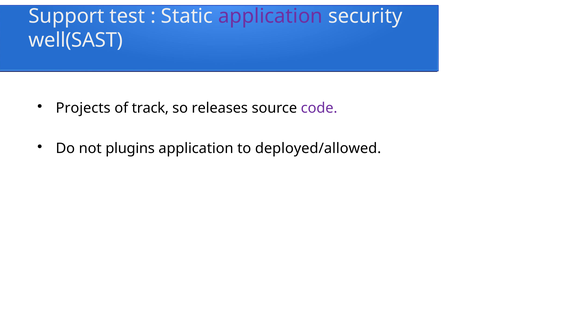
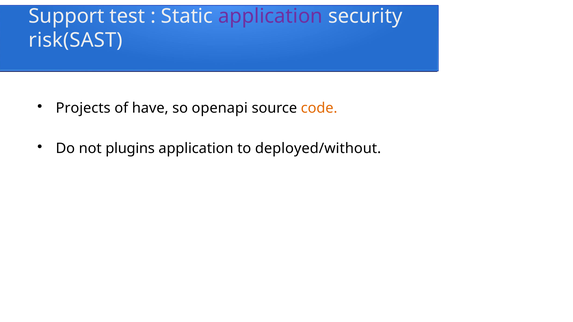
well(SAST: well(SAST -> risk(SAST (76, 40)
track: track -> have (150, 108)
releases: releases -> openapi (220, 108)
code colour: purple -> orange (319, 108)
deployed/allowed: deployed/allowed -> deployed/without (318, 149)
